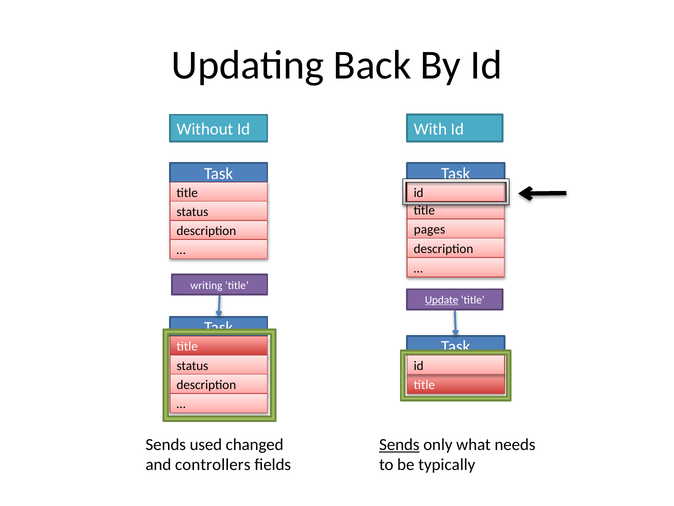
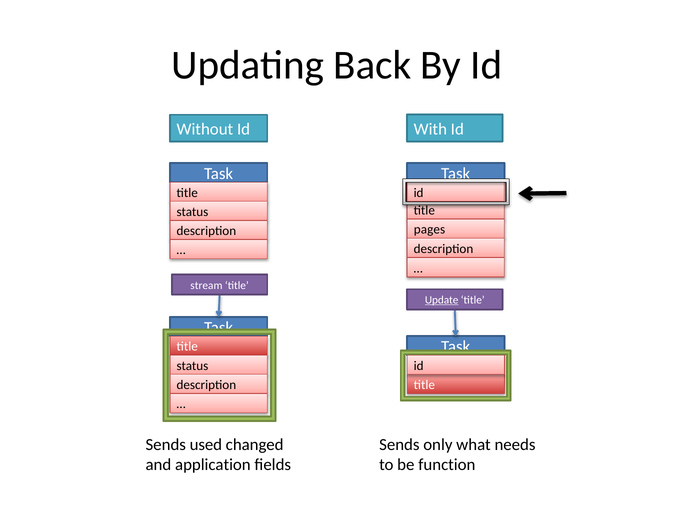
writing: writing -> stream (206, 285)
Sends underline: present -> none (399, 444)
controllers: controllers -> application (213, 464)
typically: typically -> function (447, 464)
